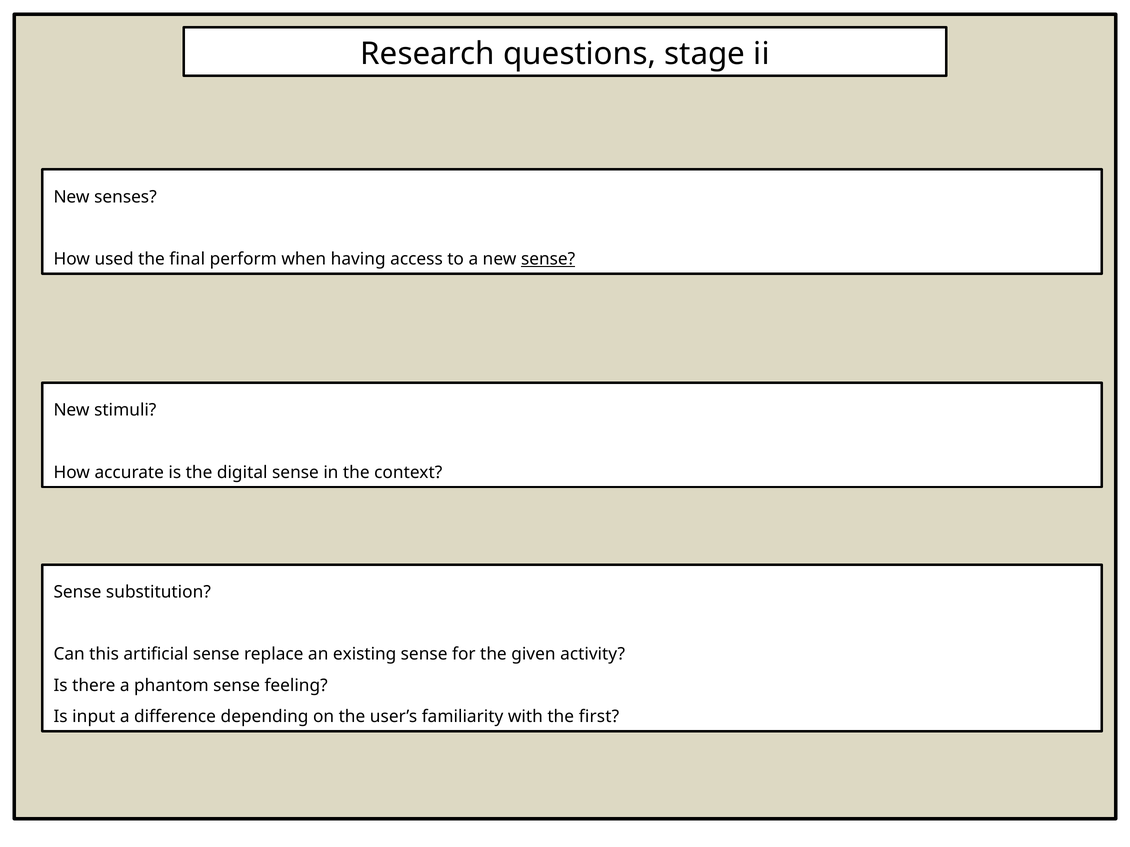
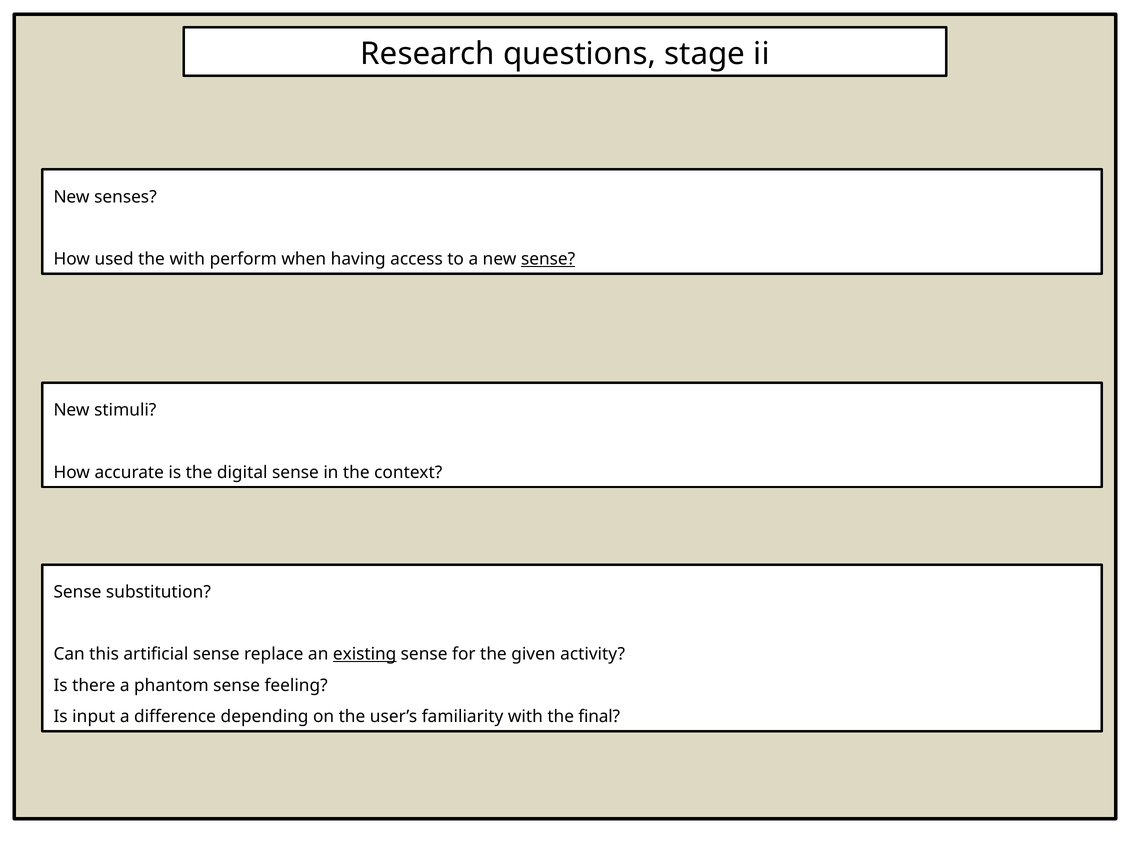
the final: final -> with (187, 259)
existing underline: none -> present (365, 655)
first: first -> final (599, 717)
